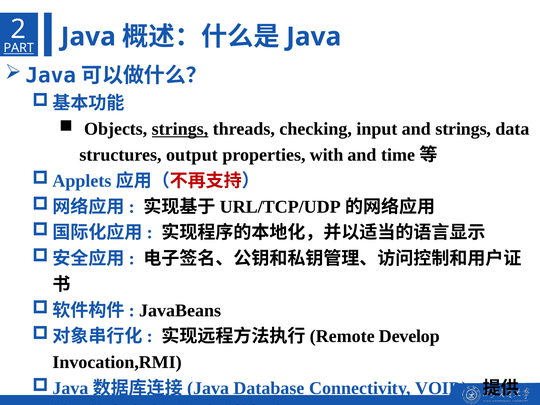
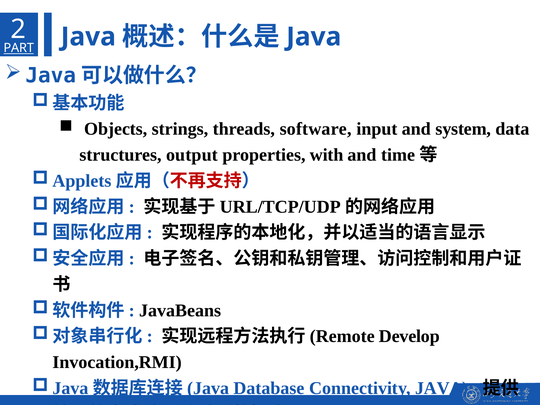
strings underline: present -> none (180, 129)
checking: checking -> software (316, 129)
and strings: strings -> system (463, 129)
Connectivity VOID: VOID -> JAVA (445, 388)
